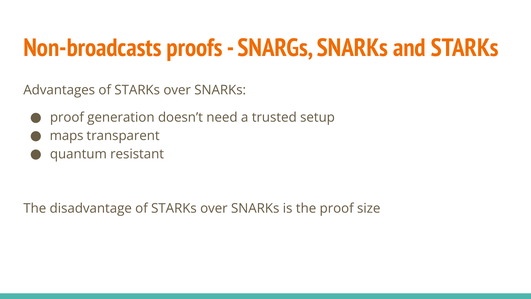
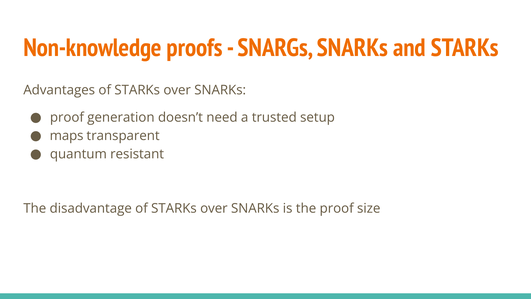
Non-broadcasts: Non-broadcasts -> Non-knowledge (93, 48)
